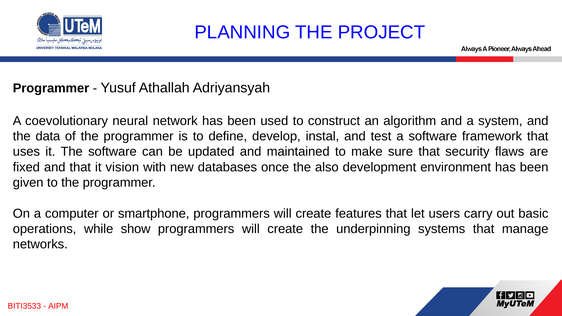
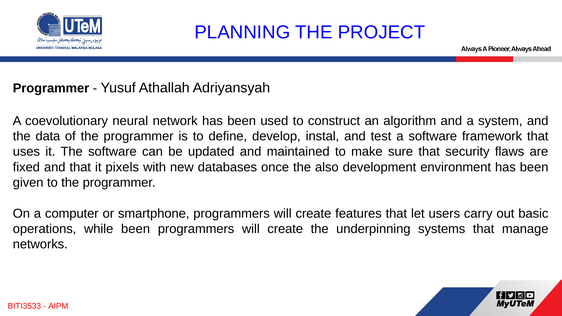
vision: vision -> pixels (122, 167)
while show: show -> been (136, 229)
